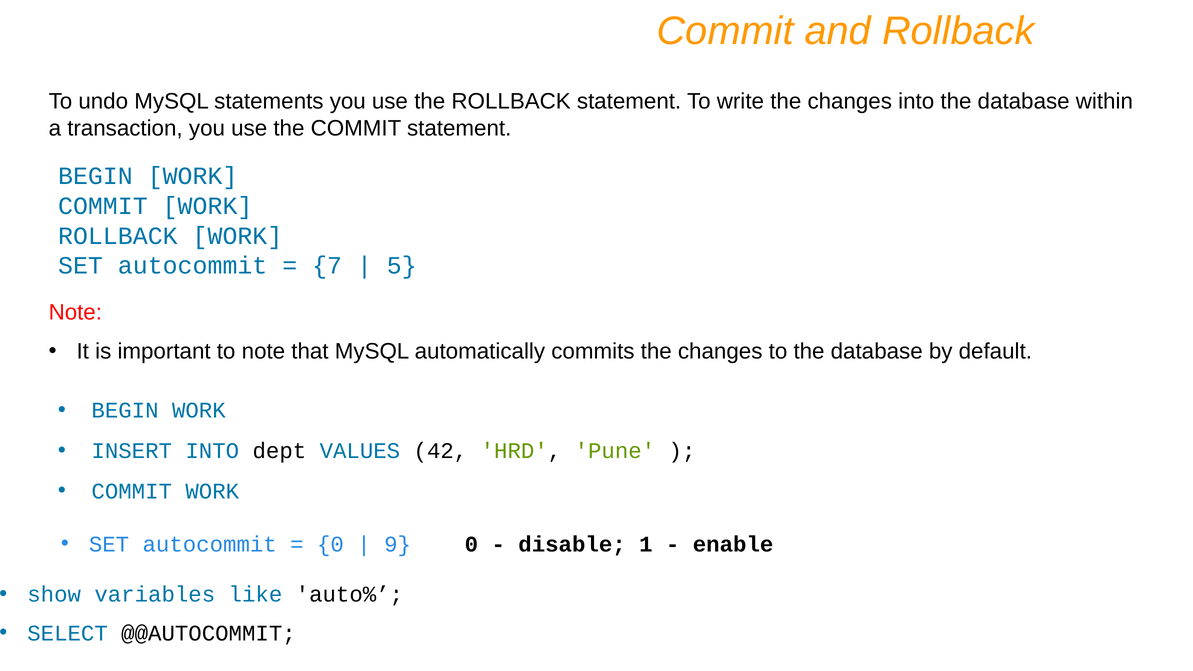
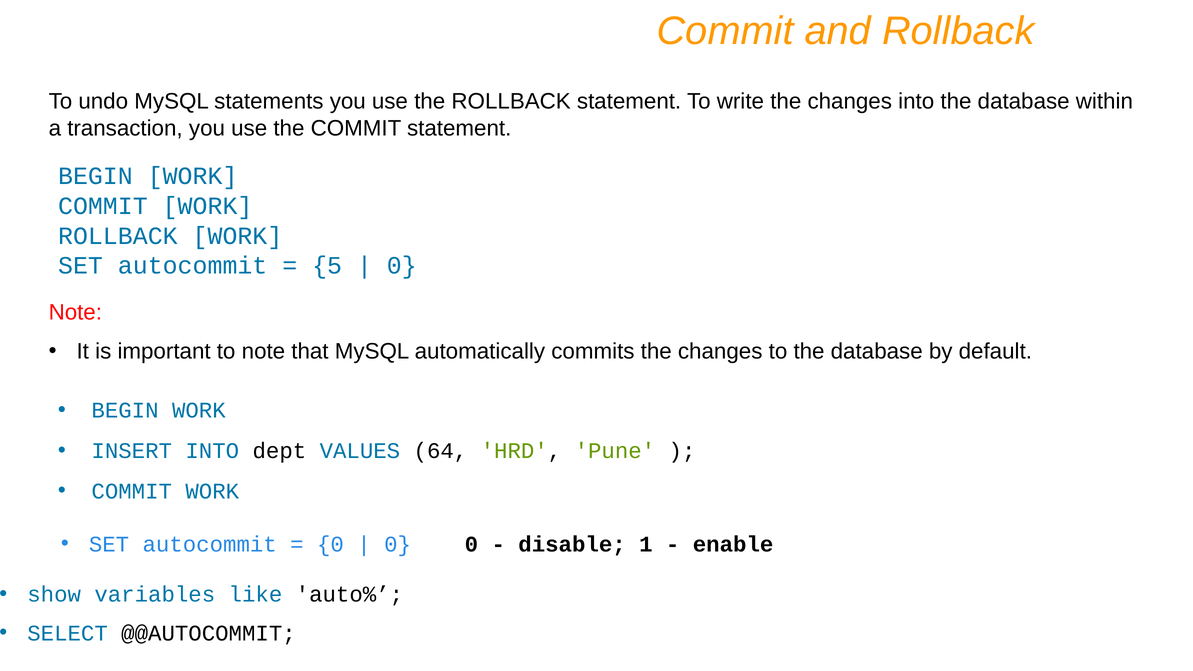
7: 7 -> 5 (327, 266)
5: 5 -> 0 (402, 266)
42: 42 -> 64 (440, 451)
9: 9 -> 0 (398, 544)
